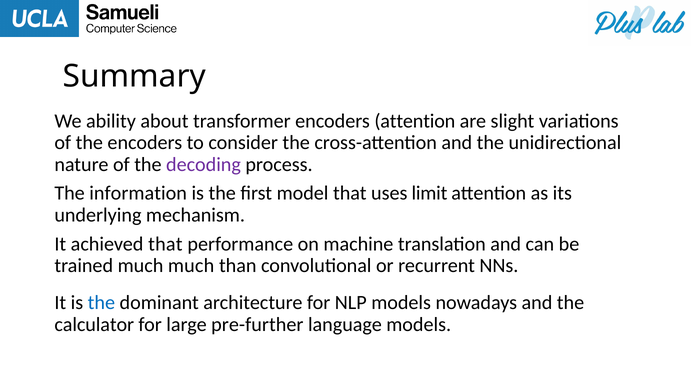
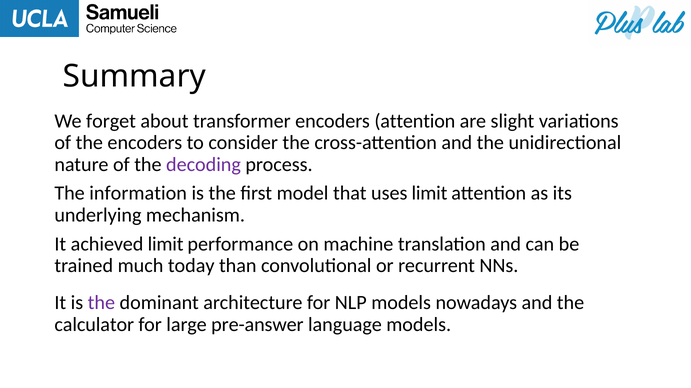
ability: ability -> forget (111, 121)
achieved that: that -> limit (166, 244)
much much: much -> today (191, 266)
the colour: blue -> purple (101, 303)
pre-further: pre-further -> pre-answer (257, 325)
